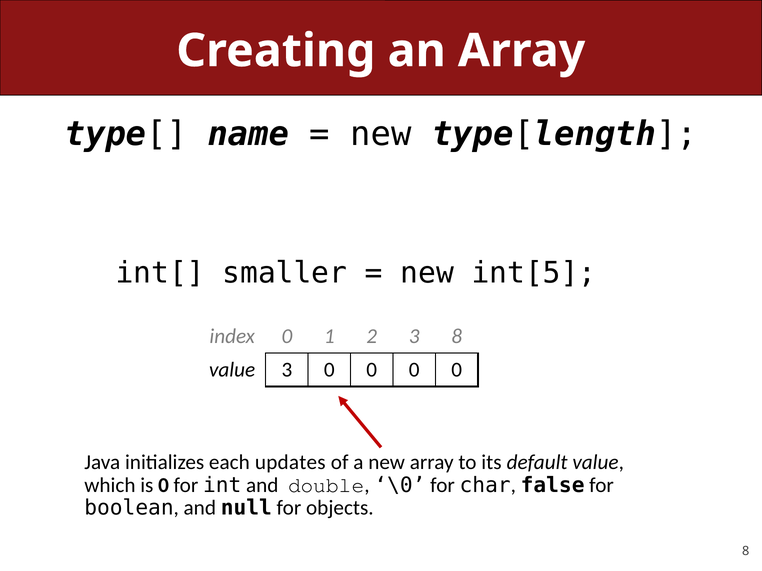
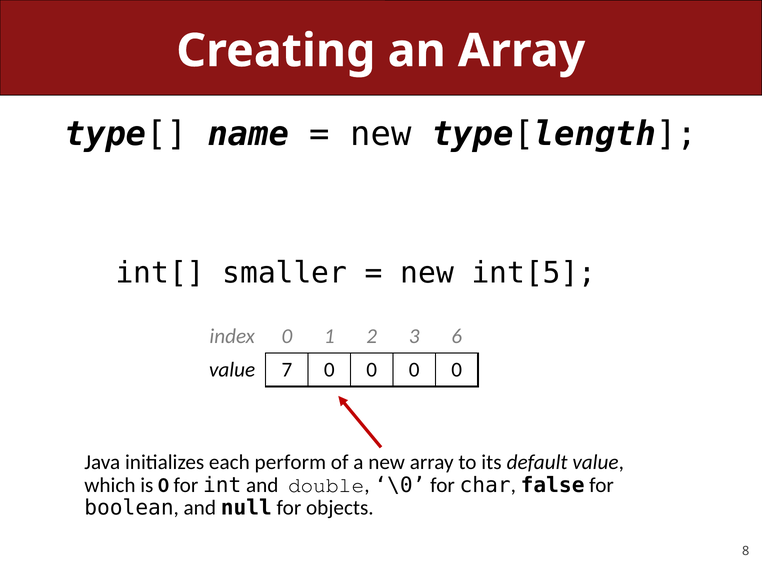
3 8: 8 -> 6 (457, 337)
value 3: 3 -> 7 (287, 370)
updates: updates -> perform (290, 463)
